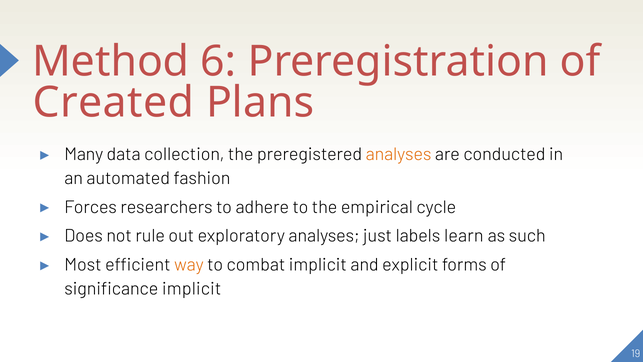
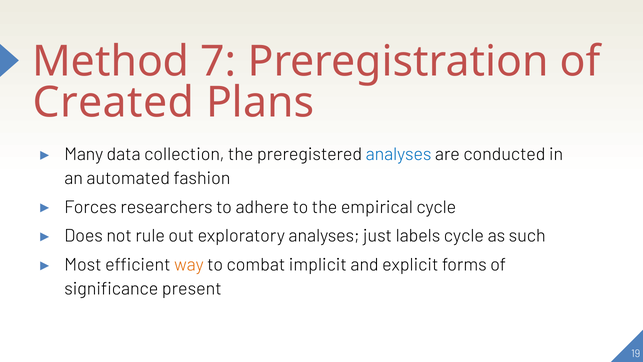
6: 6 -> 7 (218, 61)
analyses colour: orange -> blue (399, 154)
labels learn: learn -> cycle (464, 236)
significance implicit: implicit -> present (192, 288)
